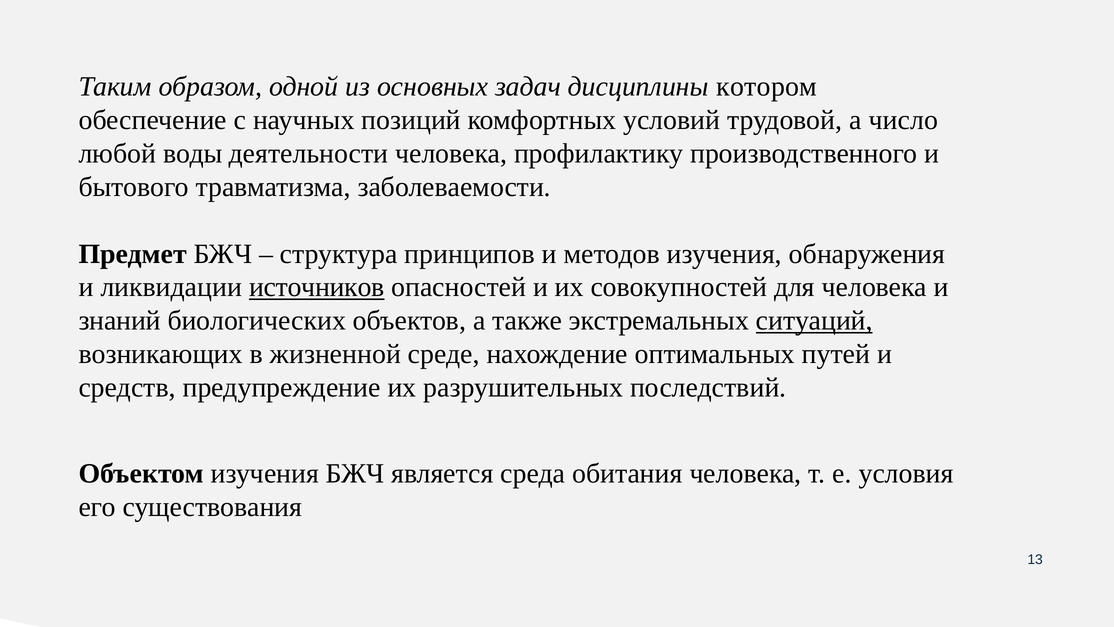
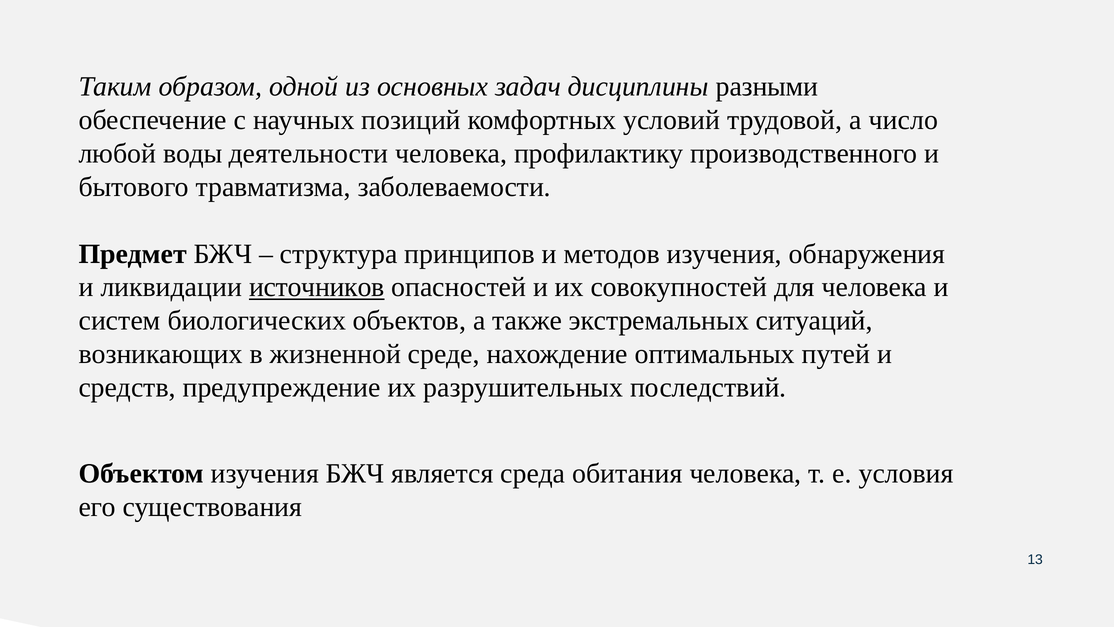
котором: котором -> разными (767, 87)
знаний: знаний -> систем (120, 320)
ситуаций underline: present -> none (814, 320)
